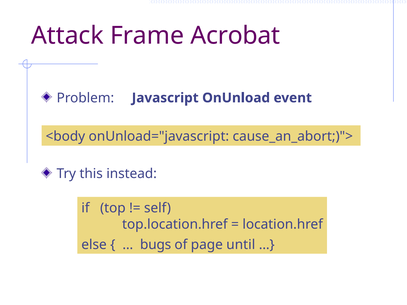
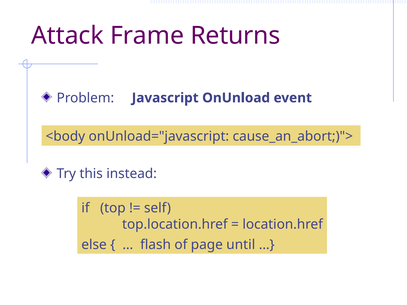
Acrobat: Acrobat -> Returns (235, 36)
bugs: bugs -> flash (156, 245)
